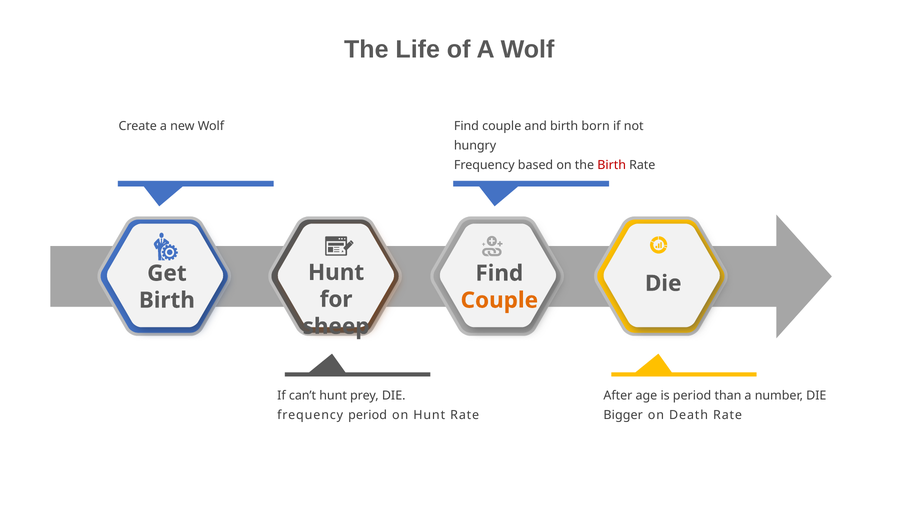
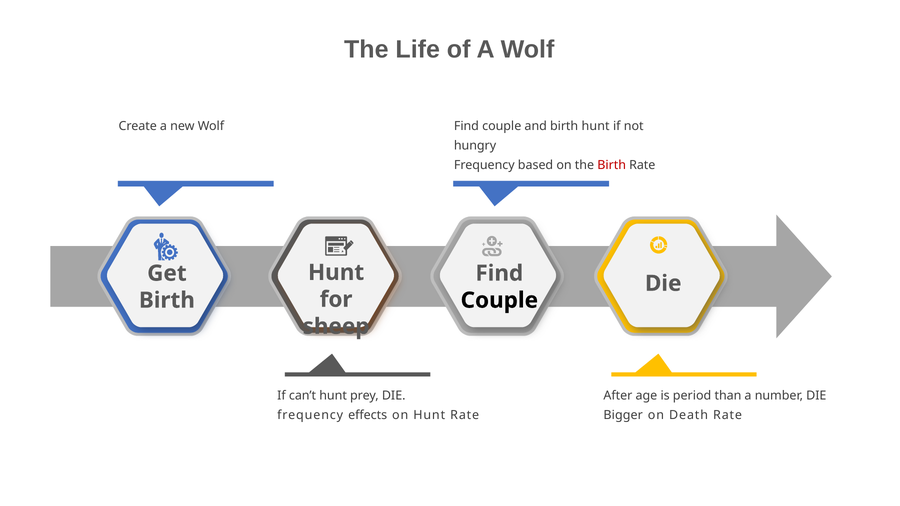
birth born: born -> hunt (596, 126)
Couple colour: orange -> black (499, 300)
frequency period: period -> effects (368, 415)
